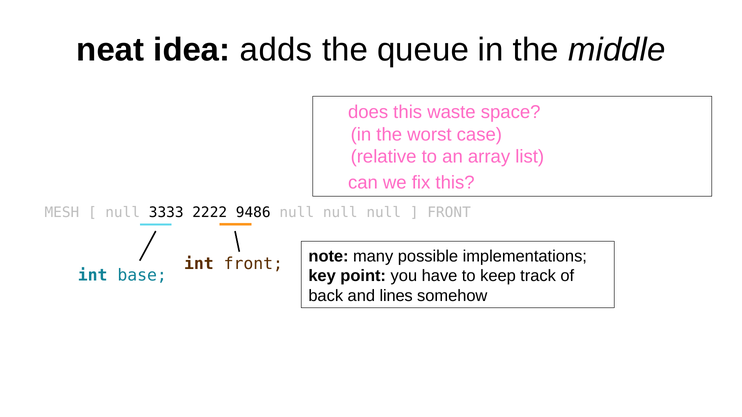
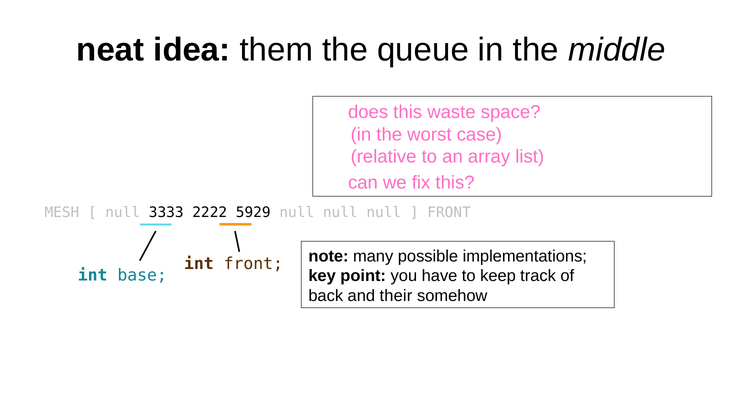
adds: adds -> them (276, 50)
9486: 9486 -> 5929 (253, 213)
lines: lines -> their (396, 296)
